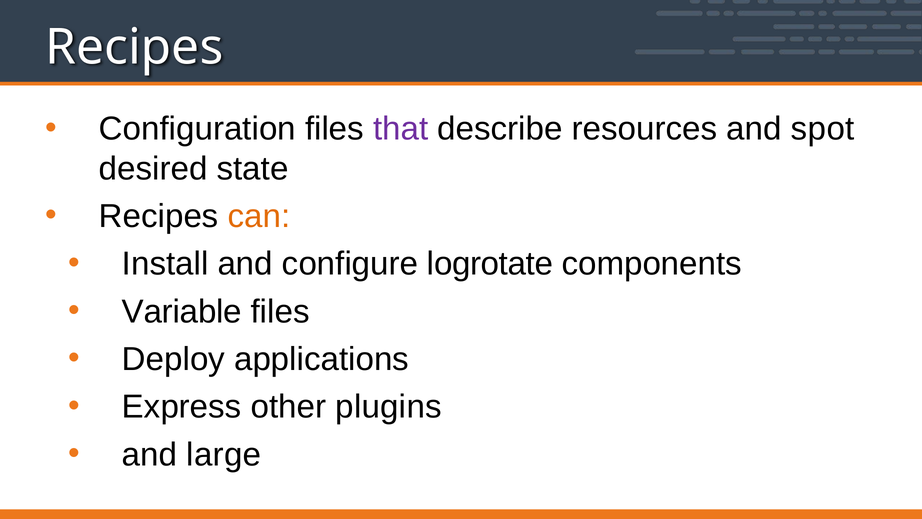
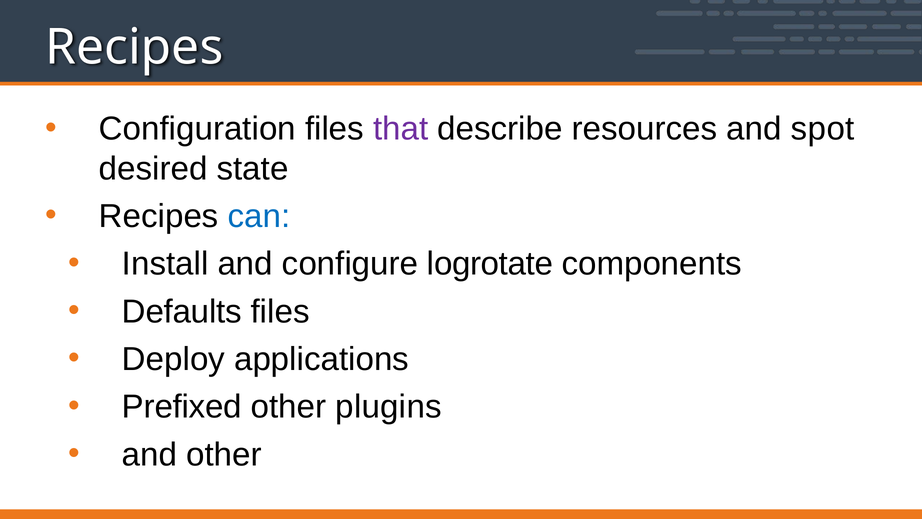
can colour: orange -> blue (259, 216)
Variable: Variable -> Defaults (182, 311)
Express: Express -> Prefixed (182, 407)
and large: large -> other (224, 454)
